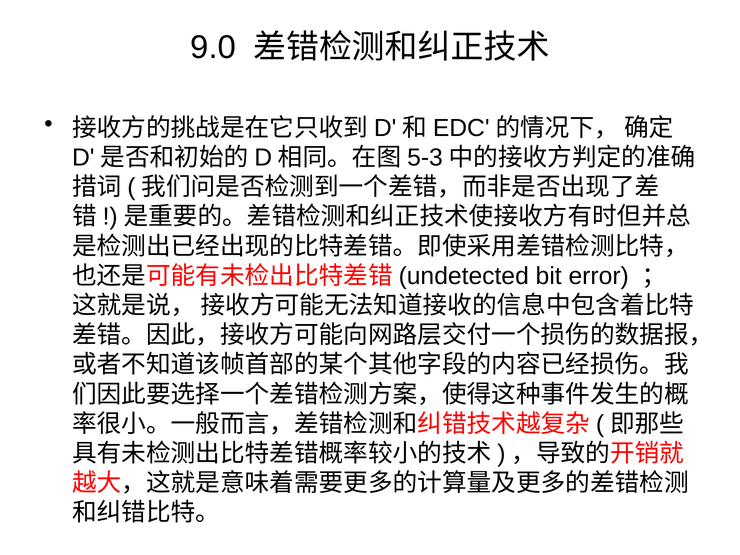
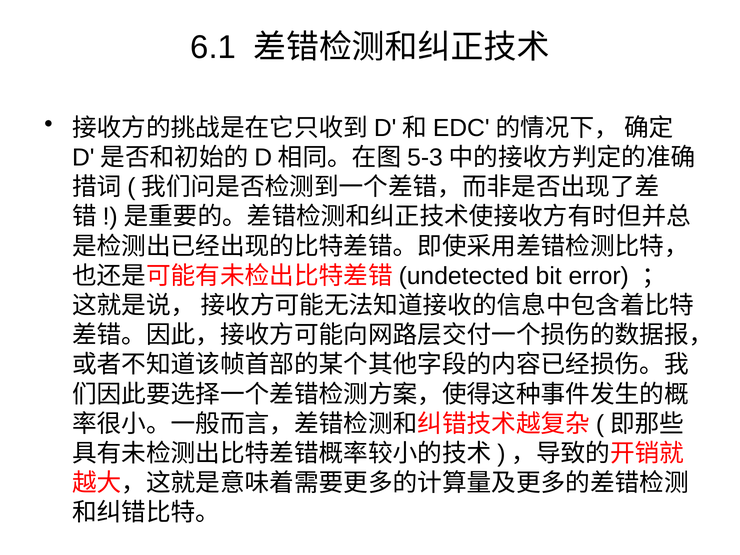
9.0: 9.0 -> 6.1 (213, 47)
